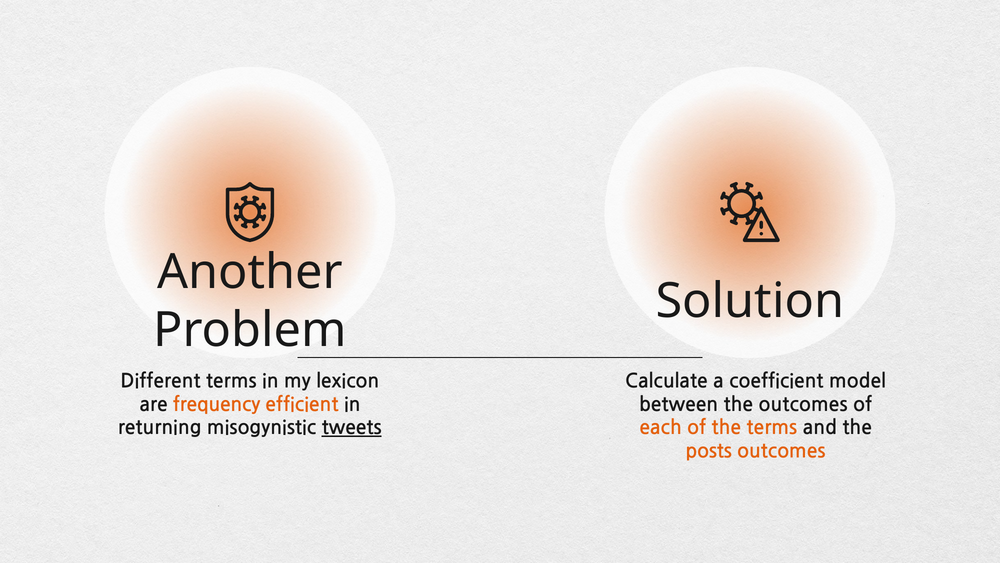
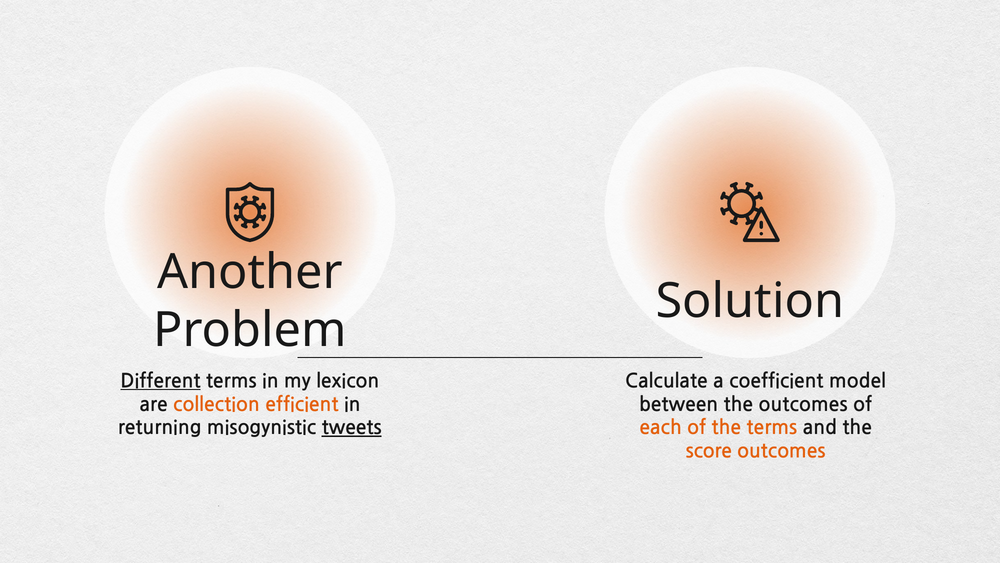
Different underline: none -> present (160, 381)
frequency: frequency -> collection (216, 404)
posts: posts -> score (709, 451)
